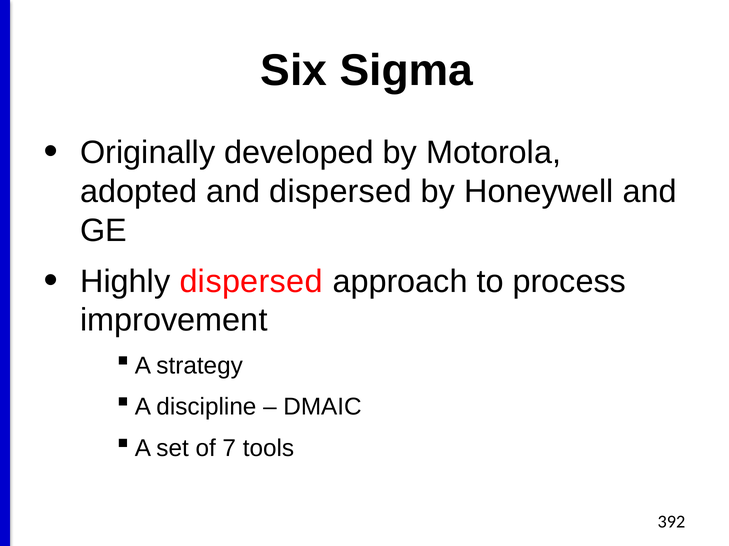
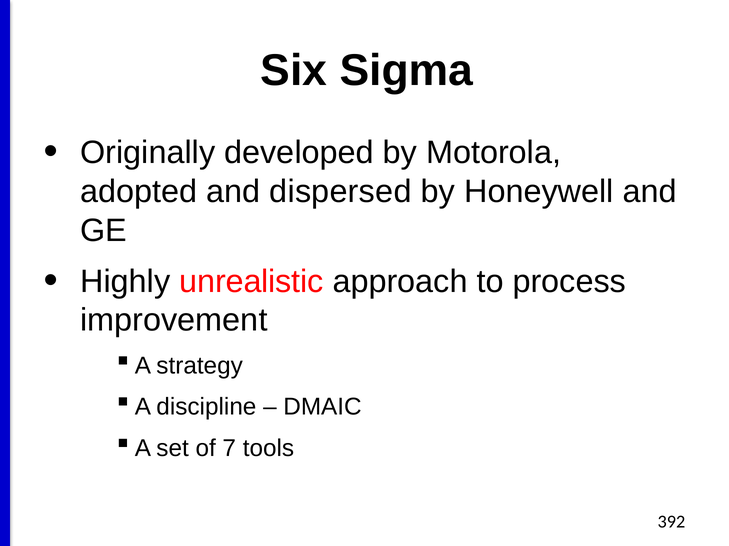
Highly dispersed: dispersed -> unrealistic (251, 282)
